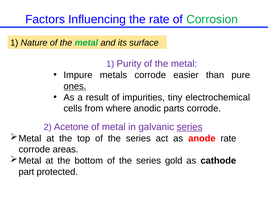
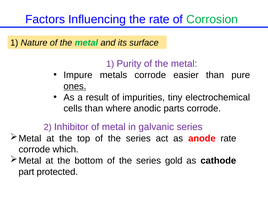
cells from: from -> than (94, 109)
Acetone: Acetone -> Inhibitor (71, 127)
series underline: present -> none (190, 127)
areas: areas -> which (66, 150)
